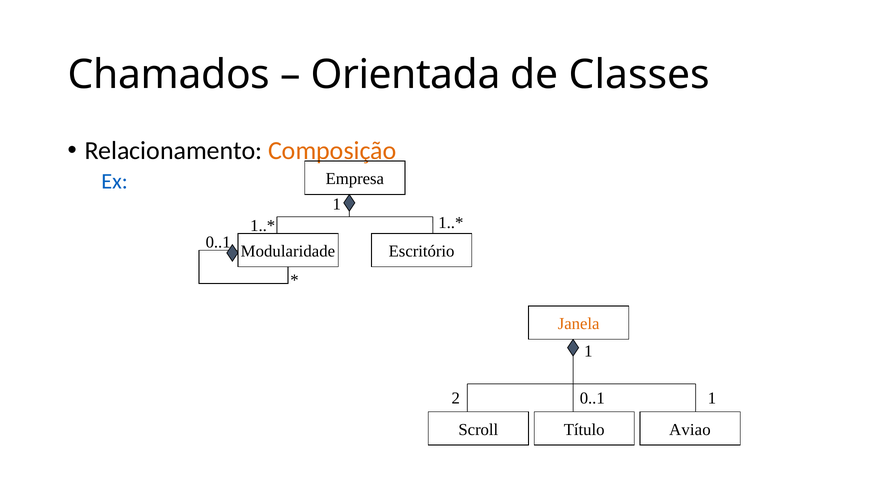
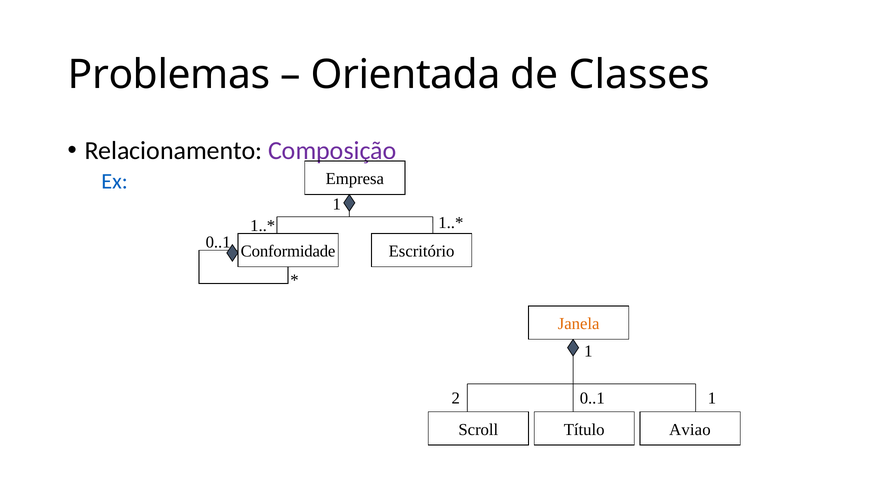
Chamados: Chamados -> Problemas (169, 75)
Composição colour: orange -> purple (332, 151)
Modularidade: Modularidade -> Conformidade (288, 251)
